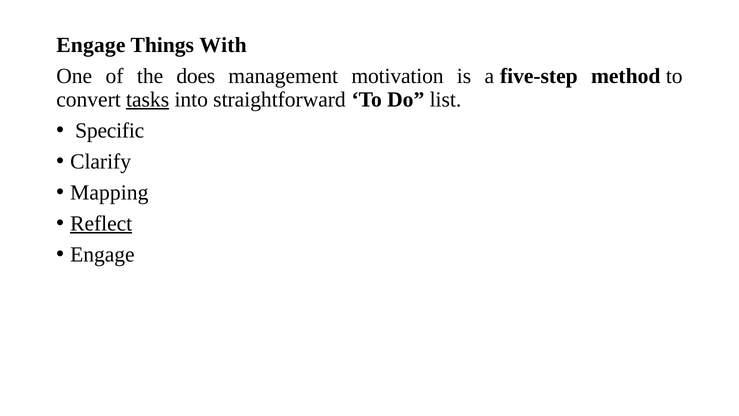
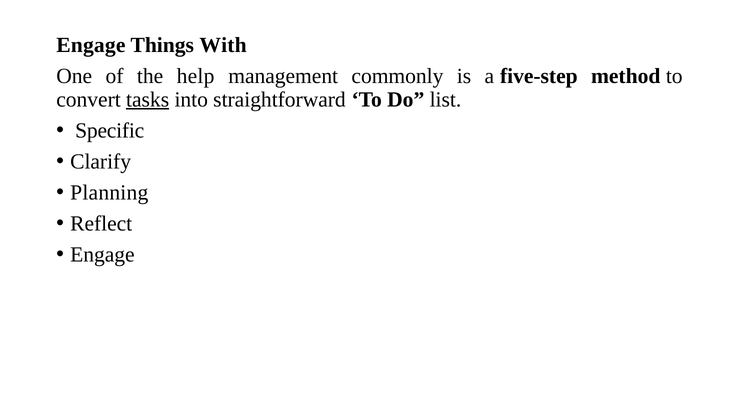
does: does -> help (196, 76)
motivation: motivation -> commonly (397, 76)
Mapping: Mapping -> Planning (109, 192)
Reflect underline: present -> none (101, 223)
